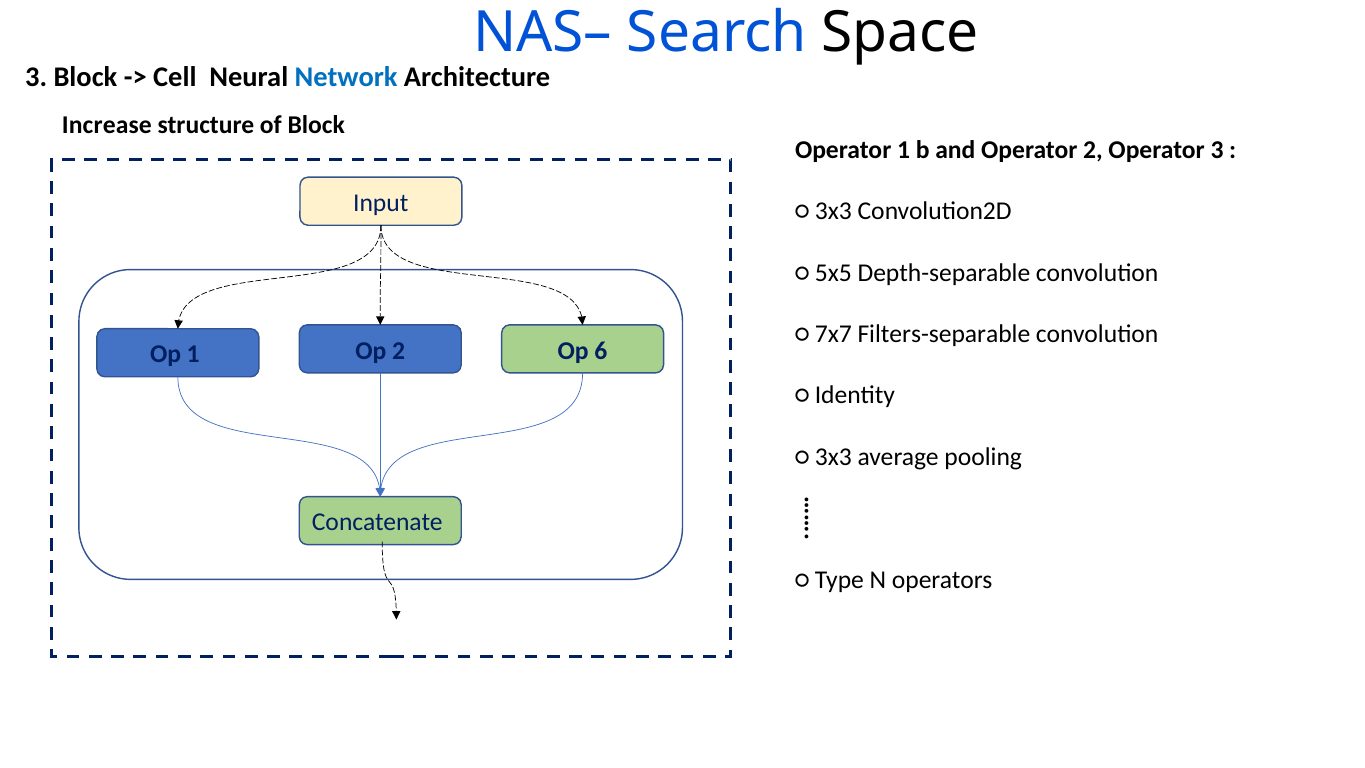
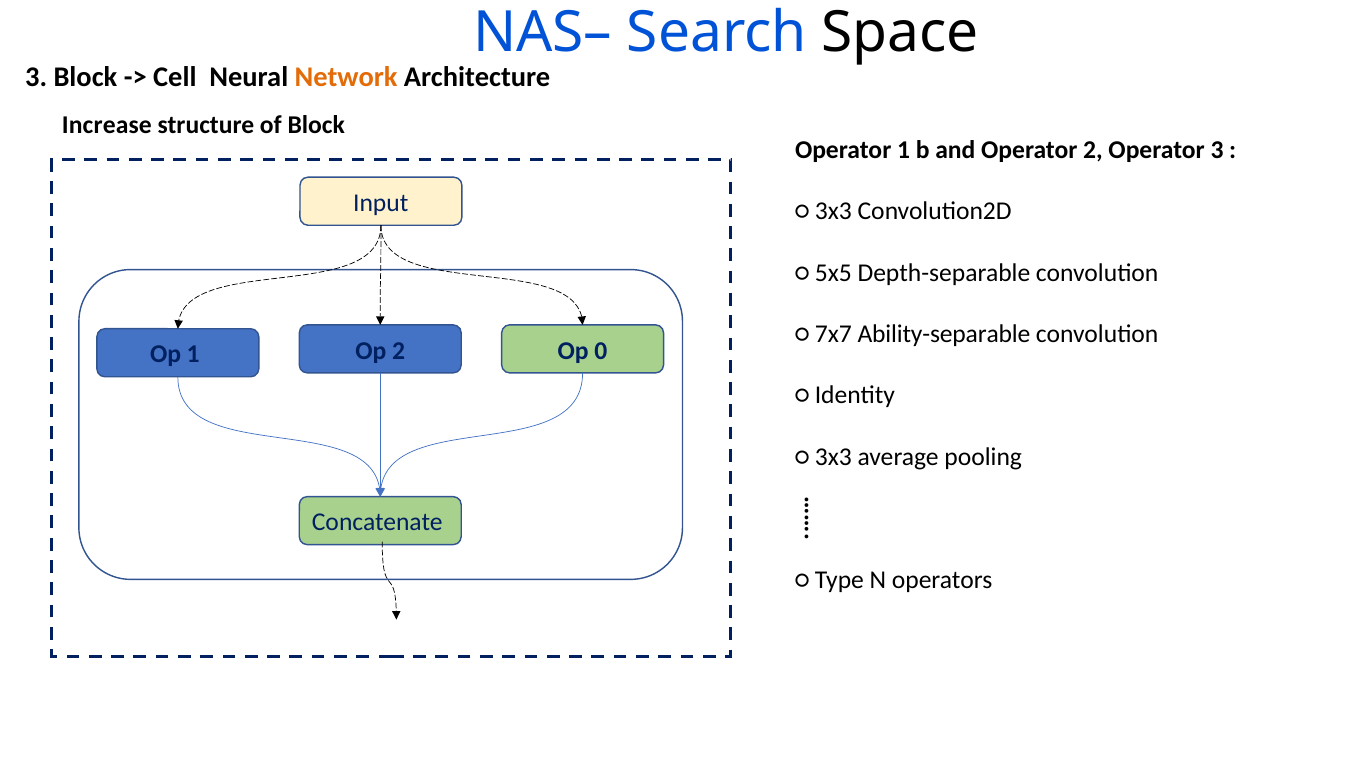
Network colour: blue -> orange (346, 77)
Filters-separable: Filters-separable -> Ability-separable (944, 334)
6: 6 -> 0 (601, 351)
